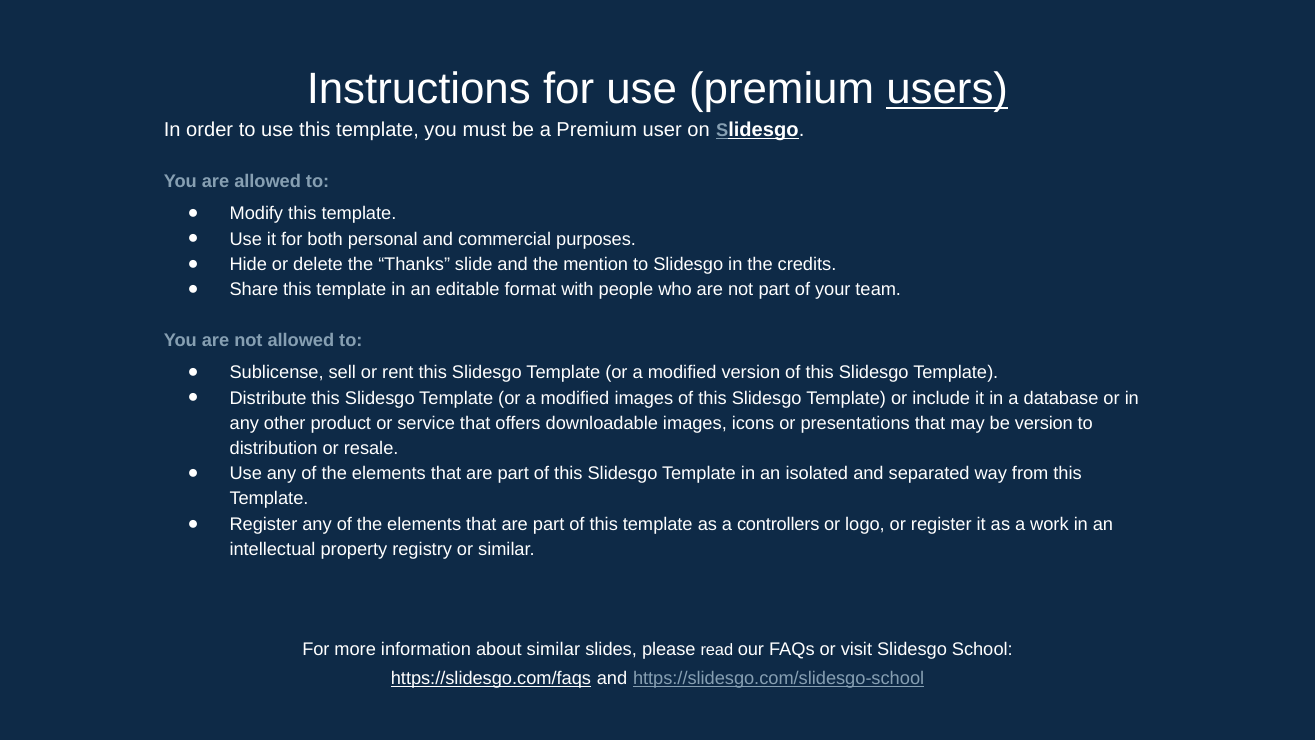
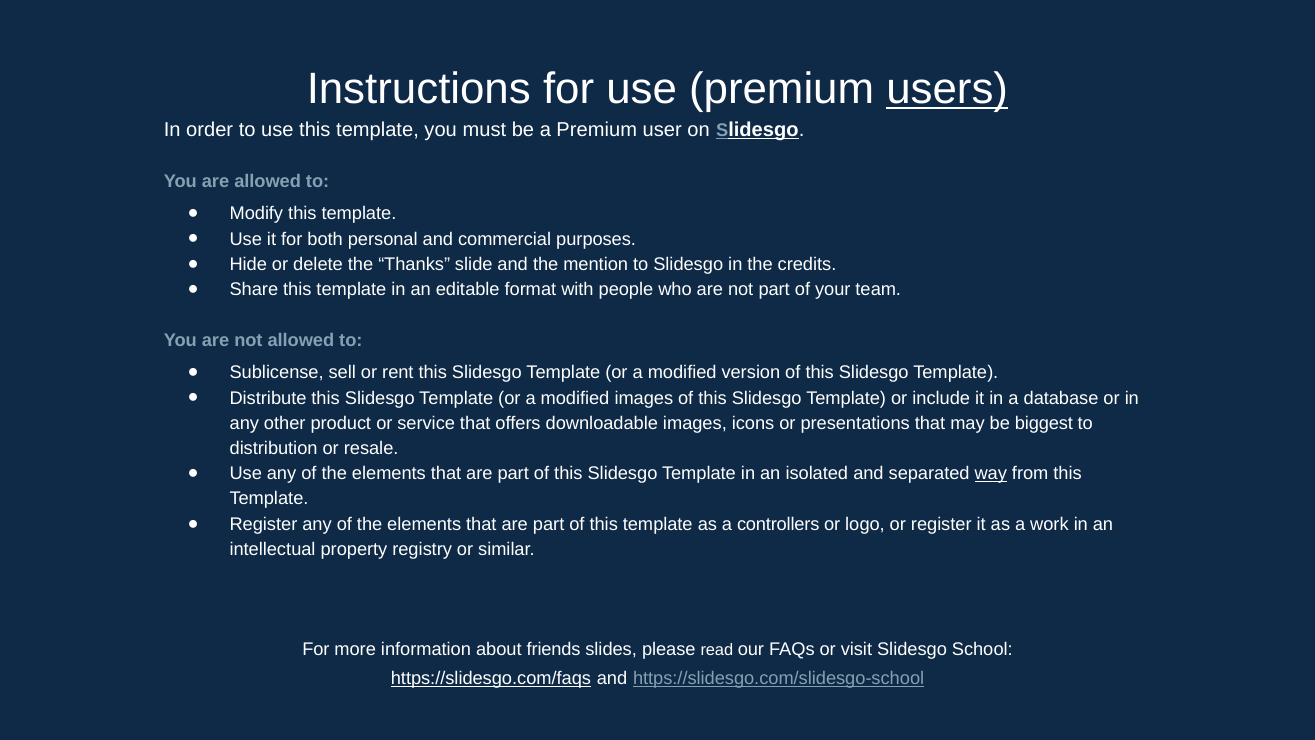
be version: version -> biggest (1044, 423)
way underline: none -> present (991, 473)
about similar: similar -> friends (554, 649)
